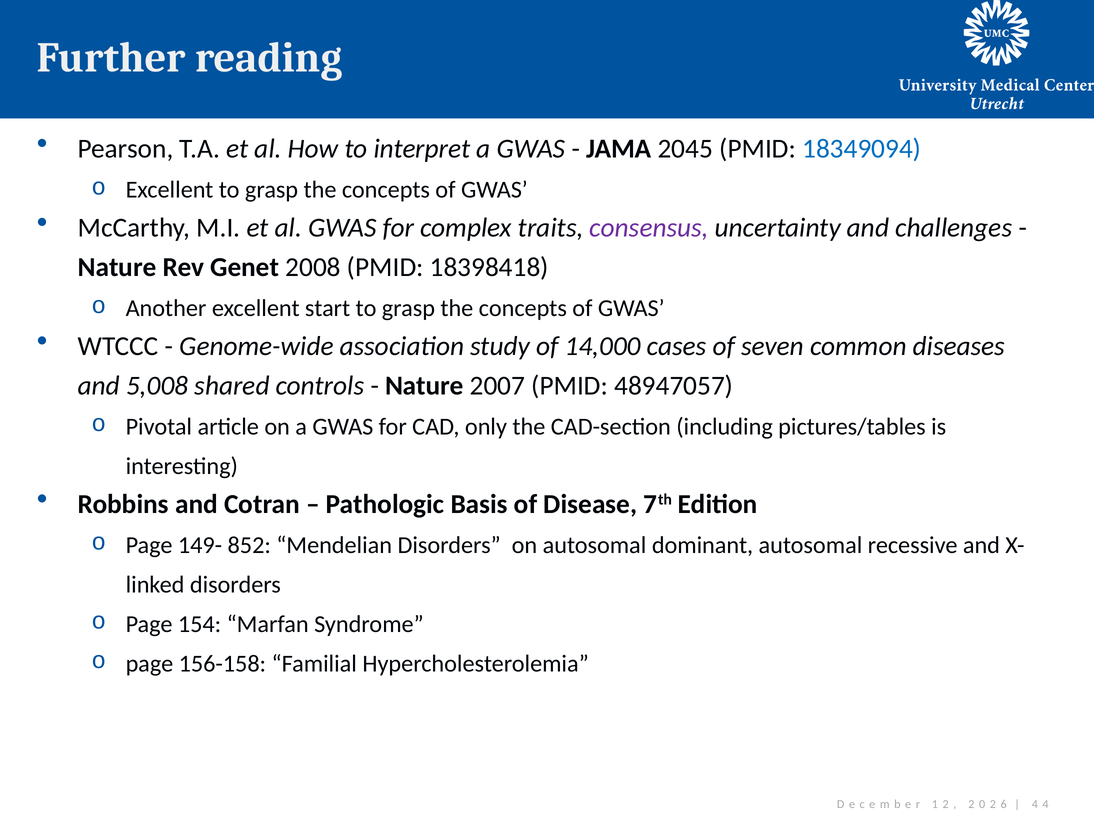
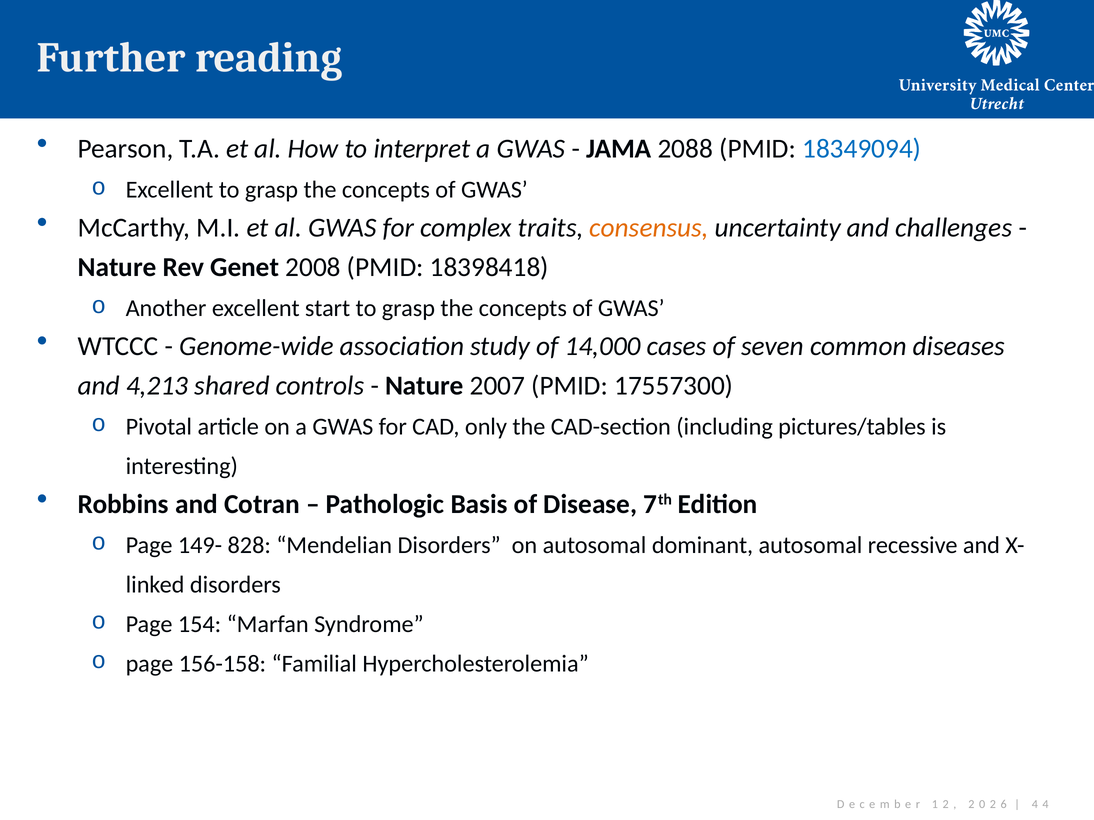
2045: 2045 -> 2088 (685, 149)
consensus colour: purple -> orange (649, 228)
5,008: 5,008 -> 4,213 (157, 386)
48947057: 48947057 -> 17557300 (674, 386)
852: 852 -> 828 (249, 545)
